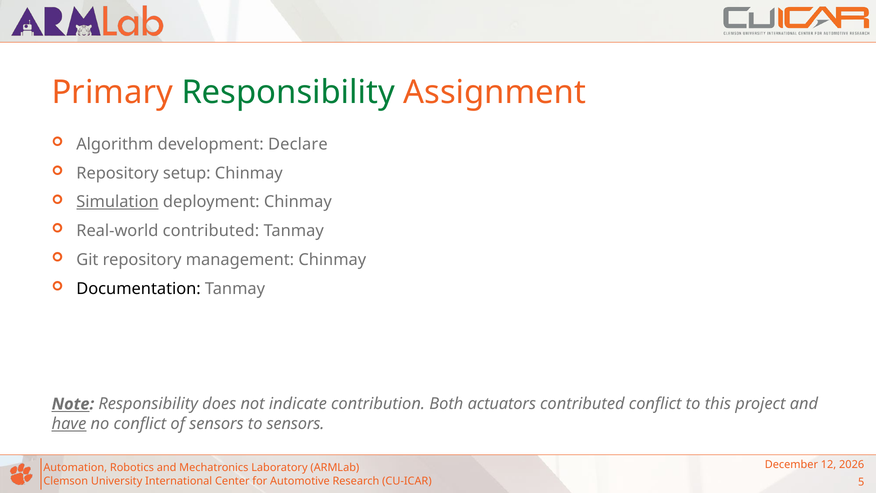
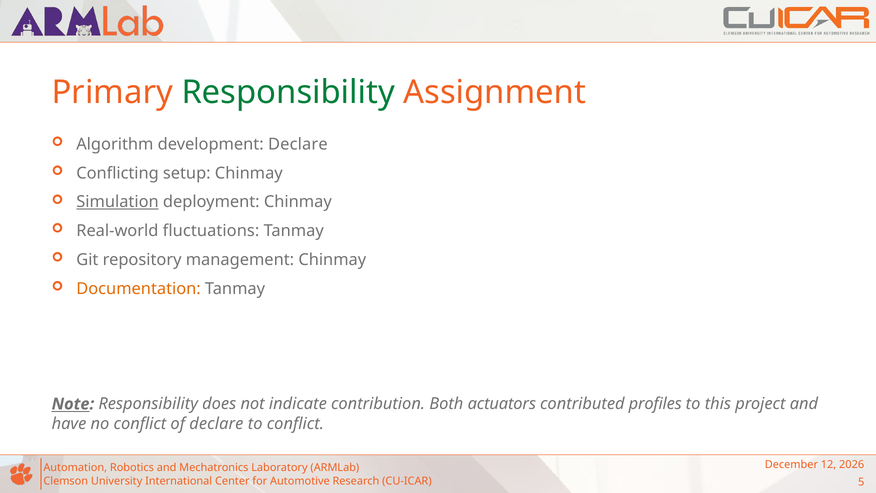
Repository: Repository -> Conflicting (118, 173)
Real-world contributed: contributed -> fluctuations (211, 231)
Documentation colour: black -> orange (139, 288)
contributed conflict: conflict -> profiles (655, 404)
have underline: present -> none (69, 424)
of sensors: sensors -> declare (216, 424)
to sensors: sensors -> conflict (295, 424)
